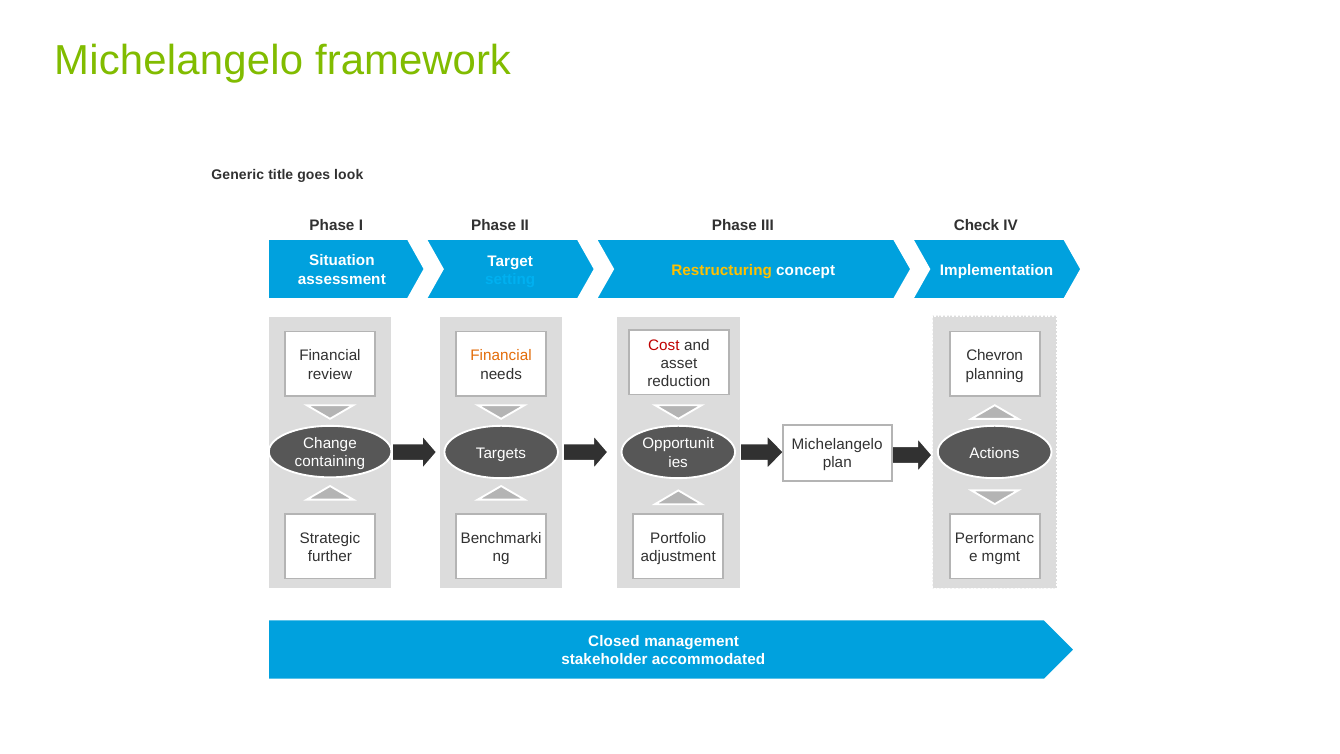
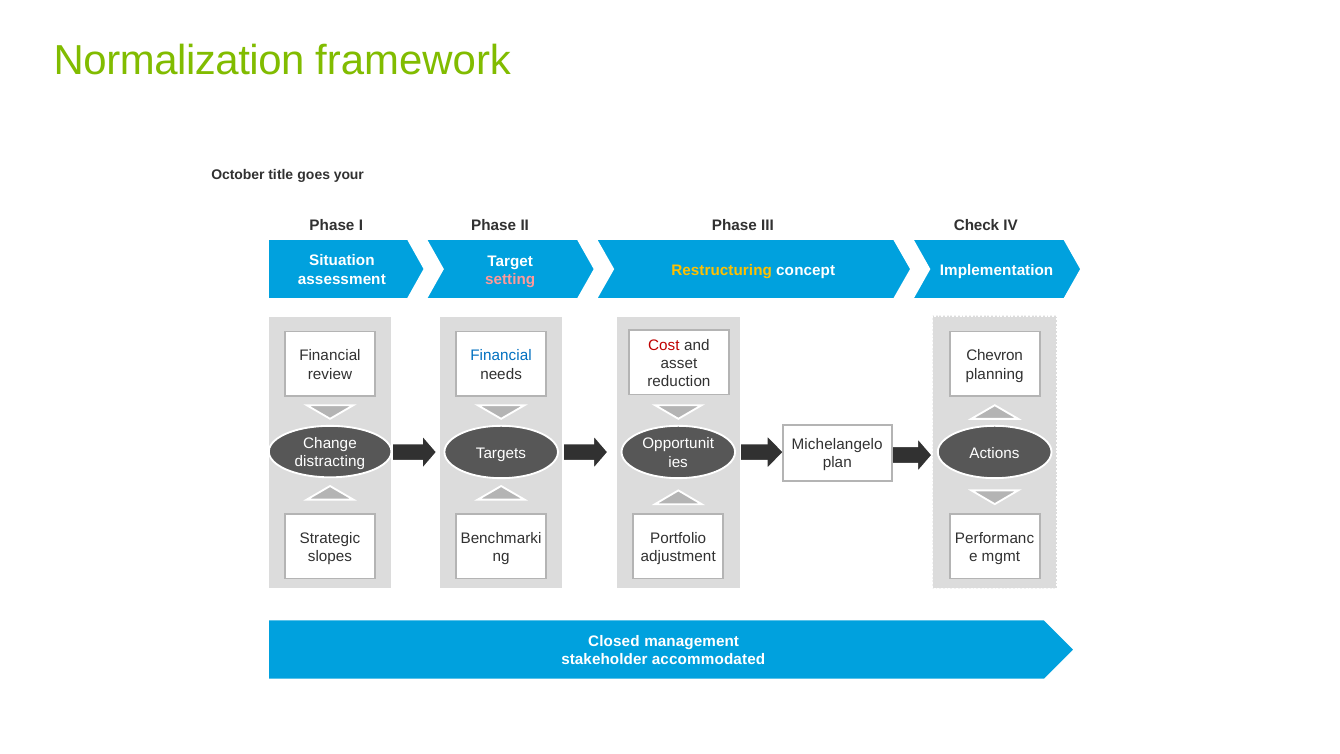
Michelangelo: Michelangelo -> Normalization (179, 61)
Generic: Generic -> October (238, 175)
look: look -> your (349, 175)
setting colour: light blue -> pink (510, 279)
Financial colour: orange -> blue (501, 356)
containing: containing -> distracting (330, 462)
further: further -> slopes (330, 556)
